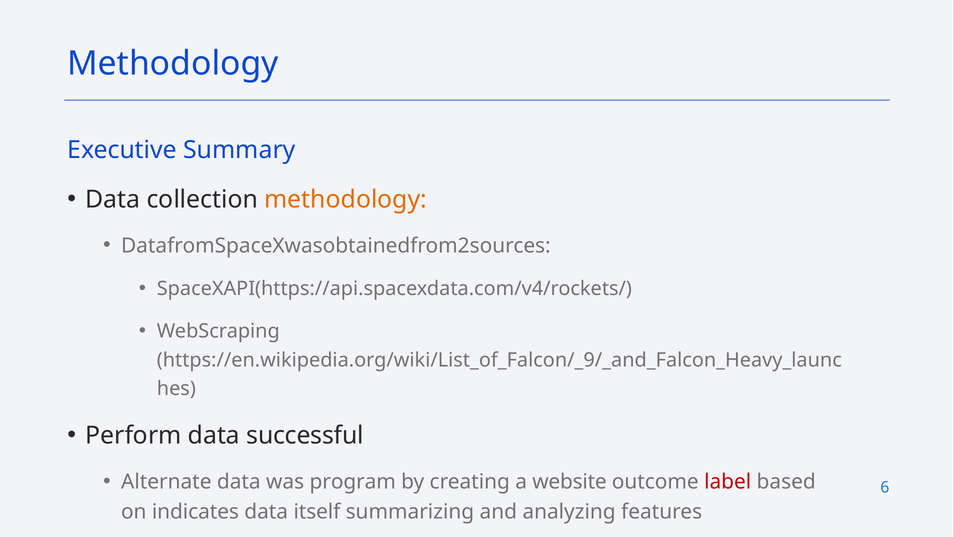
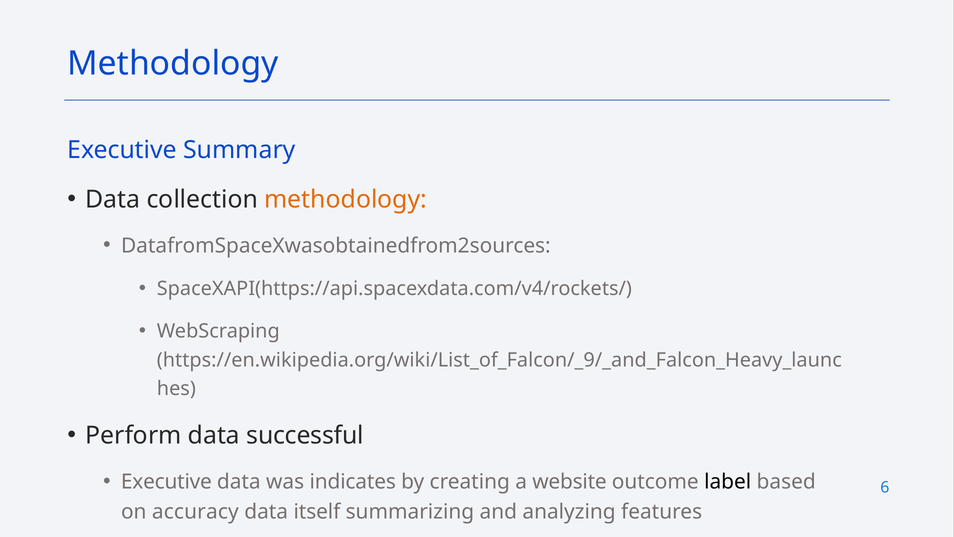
Alternate: Alternate -> Executive (166, 481)
program: program -> indicates (353, 481)
label colour: red -> black (728, 481)
indicates: indicates -> accuracy (195, 512)
